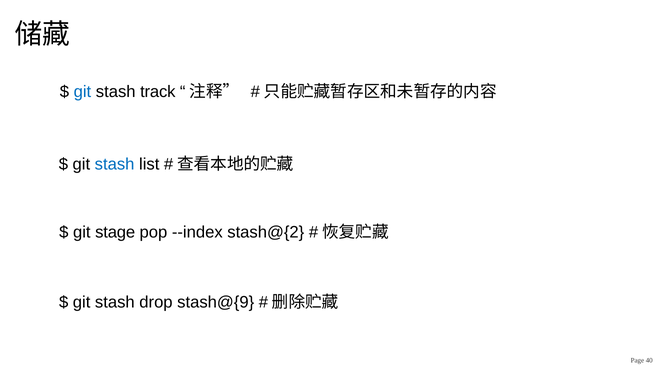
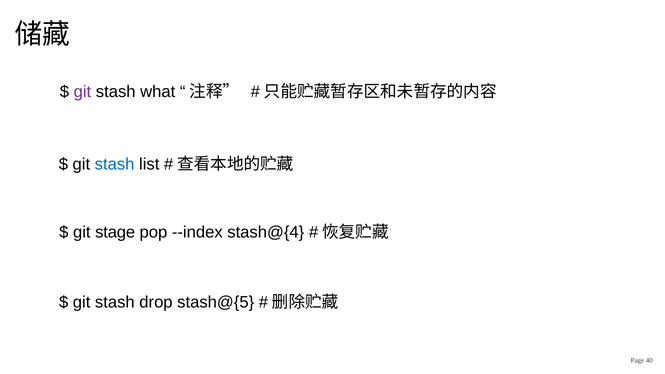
git colour: blue -> purple (82, 92)
track: track -> what (158, 92)
stash@{2: stash@{2 -> stash@{4 (266, 232)
stash@{9: stash@{9 -> stash@{5 (216, 302)
